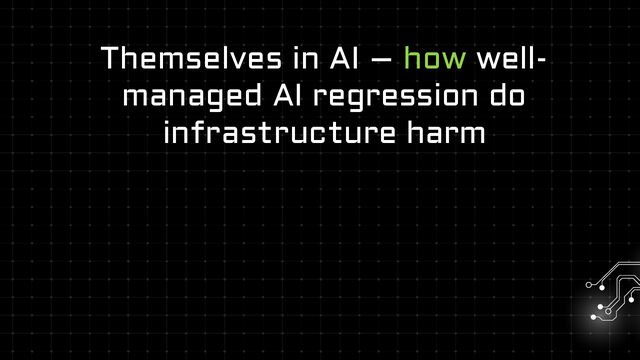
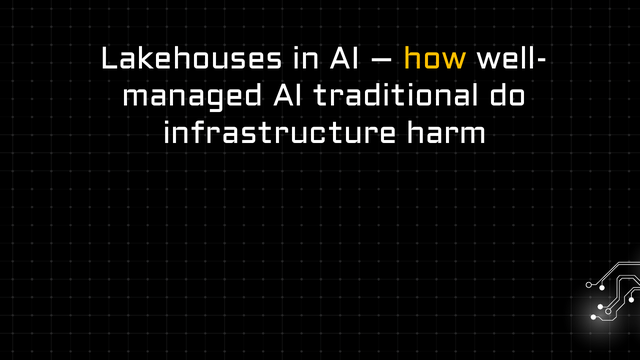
Themselves: Themselves -> Lakehouses (192, 58)
how colour: light green -> yellow (435, 58)
regression: regression -> traditional (396, 96)
